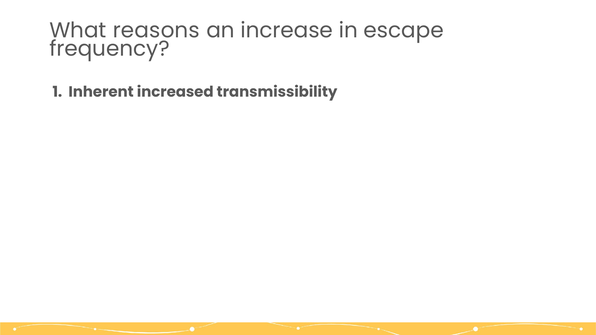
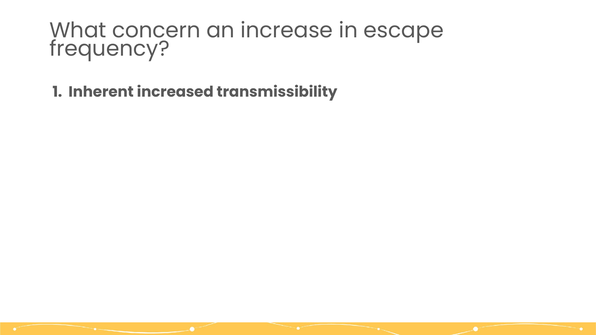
reasons: reasons -> concern (156, 30)
